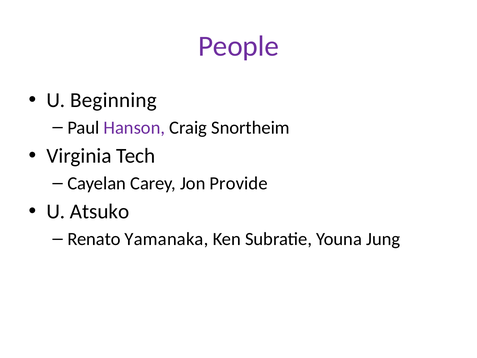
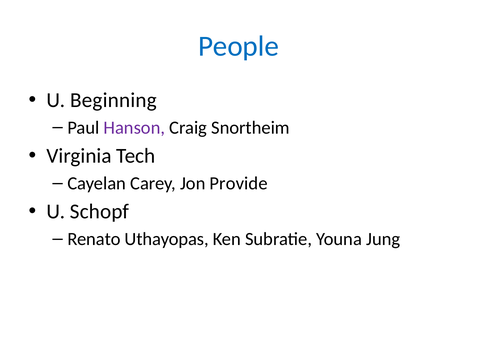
People colour: purple -> blue (238, 46)
Atsuko: Atsuko -> Schopf (99, 211)
Yamanaka: Yamanaka -> Uthayopas (167, 239)
